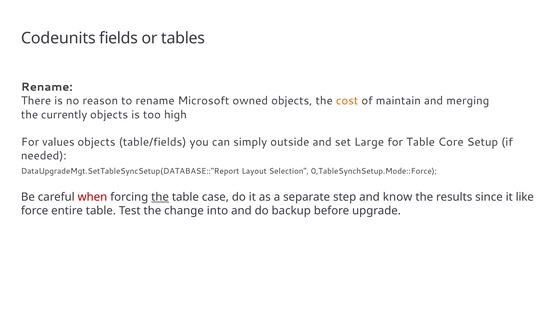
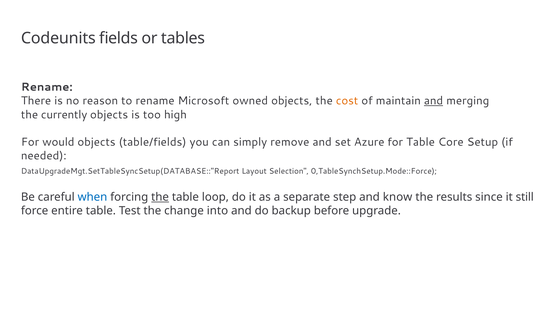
and underline: none -> present (434, 101)
values: values -> would (58, 142)
outside: outside -> remove (290, 142)
Large: Large -> Azure (369, 142)
when colour: red -> blue (92, 197)
case: case -> loop (215, 197)
like: like -> still (525, 197)
